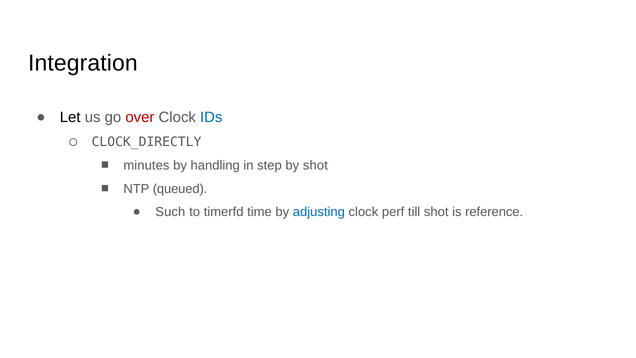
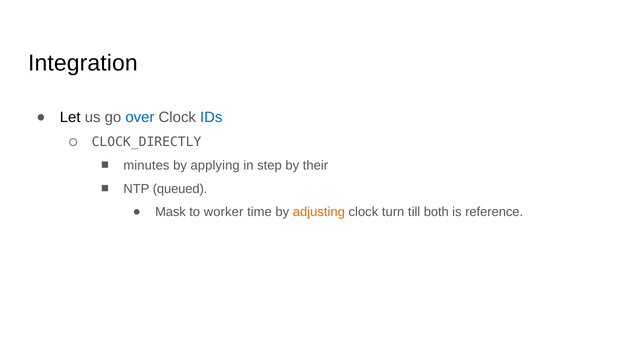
over colour: red -> blue (140, 117)
handling: handling -> applying (215, 165)
by shot: shot -> their (315, 165)
Such: Such -> Mask (170, 212)
timerfd: timerfd -> worker (224, 212)
adjusting colour: blue -> orange (319, 212)
perf: perf -> turn (393, 212)
till shot: shot -> both (436, 212)
